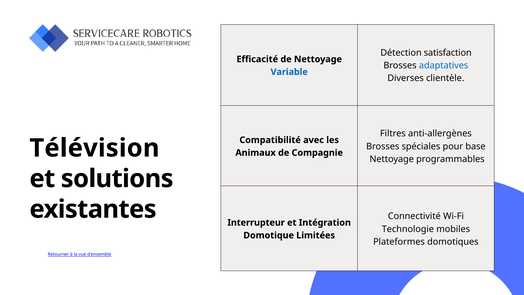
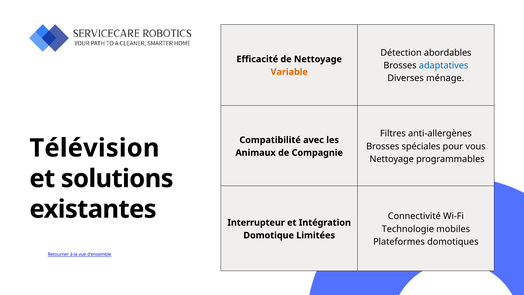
satisfaction: satisfaction -> abordables (448, 53)
Variable colour: blue -> orange (289, 72)
clientèle: clientèle -> ménage (445, 78)
base: base -> vous (476, 146)
